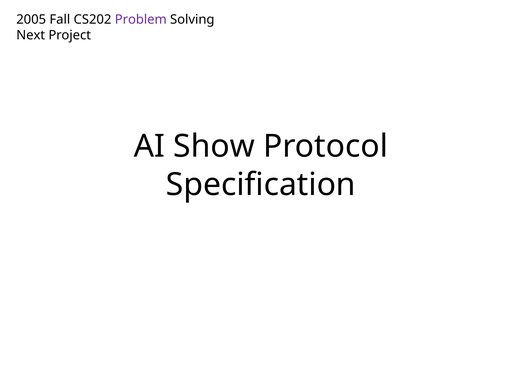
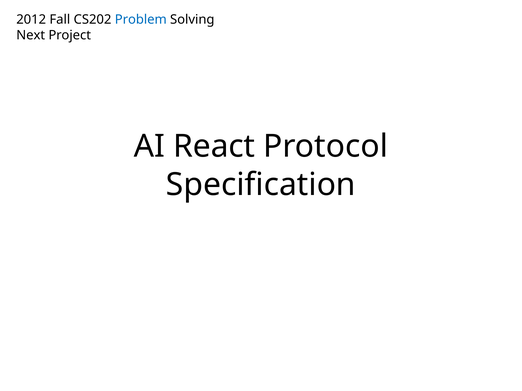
2005: 2005 -> 2012 (31, 19)
Problem colour: purple -> blue (141, 19)
Show: Show -> React (214, 147)
